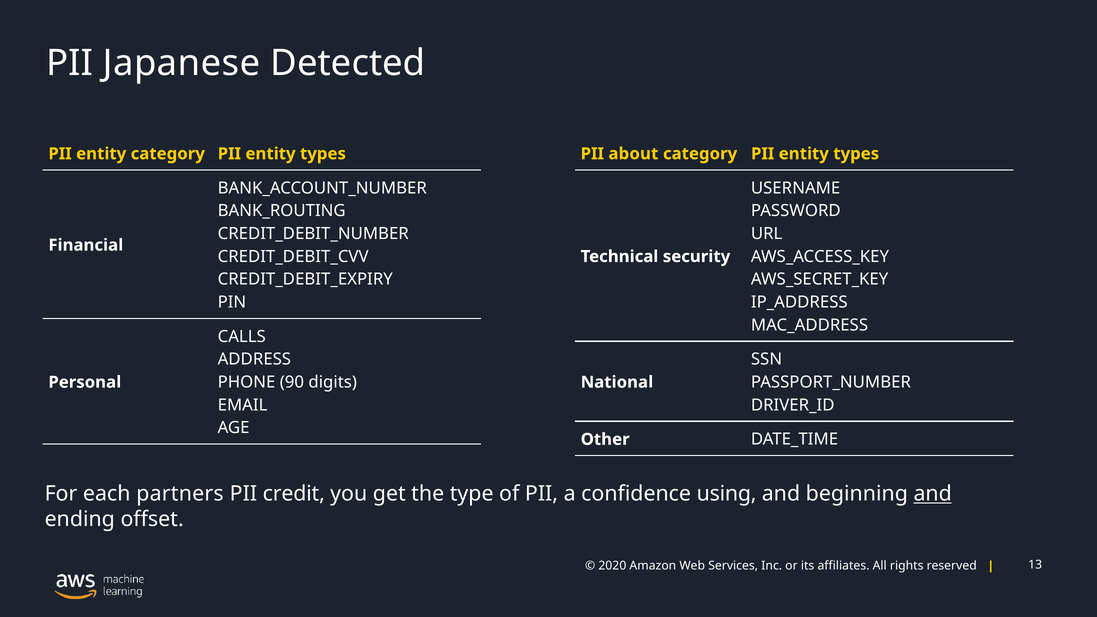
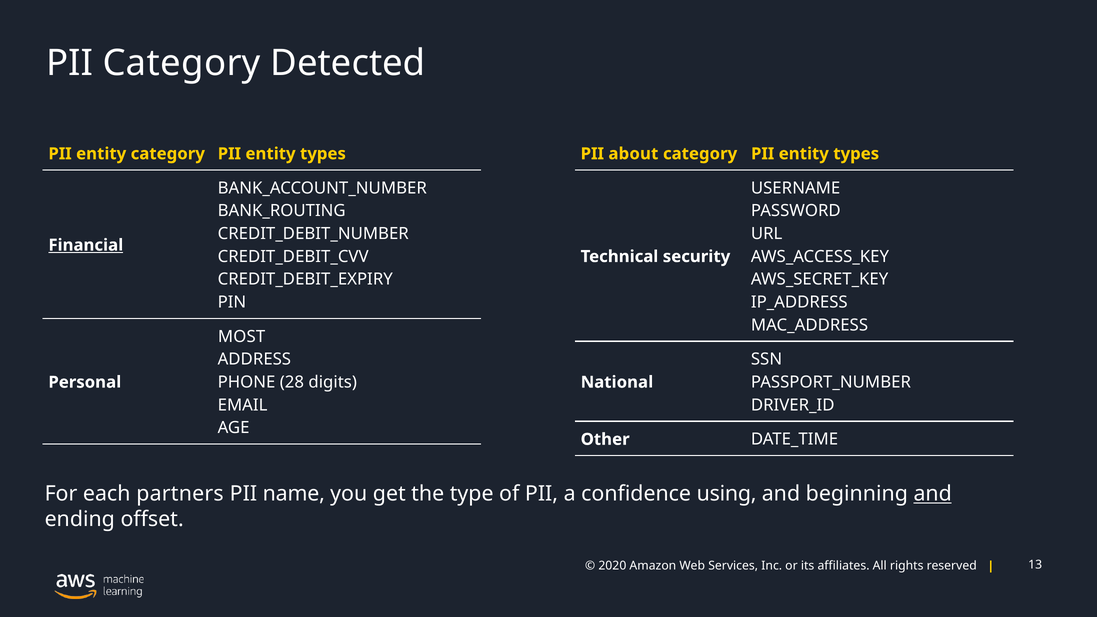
PII Japanese: Japanese -> Category (182, 63)
Financial underline: none -> present (86, 245)
CALLS: CALLS -> MOST (242, 337)
90: 90 -> 28 (292, 382)
credit: credit -> name (294, 494)
